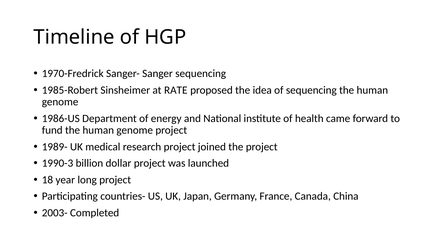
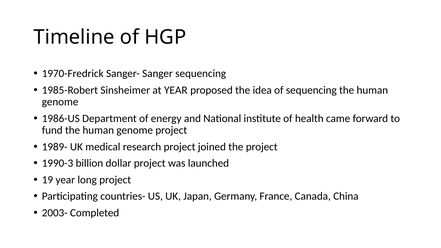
at RATE: RATE -> YEAR (176, 90)
18: 18 -> 19 (47, 180)
